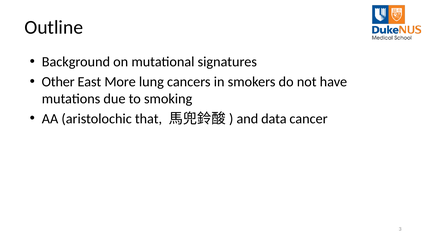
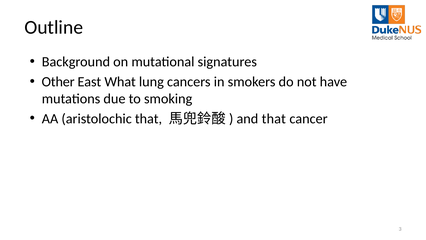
More: More -> What (120, 82)
and data: data -> that (274, 119)
